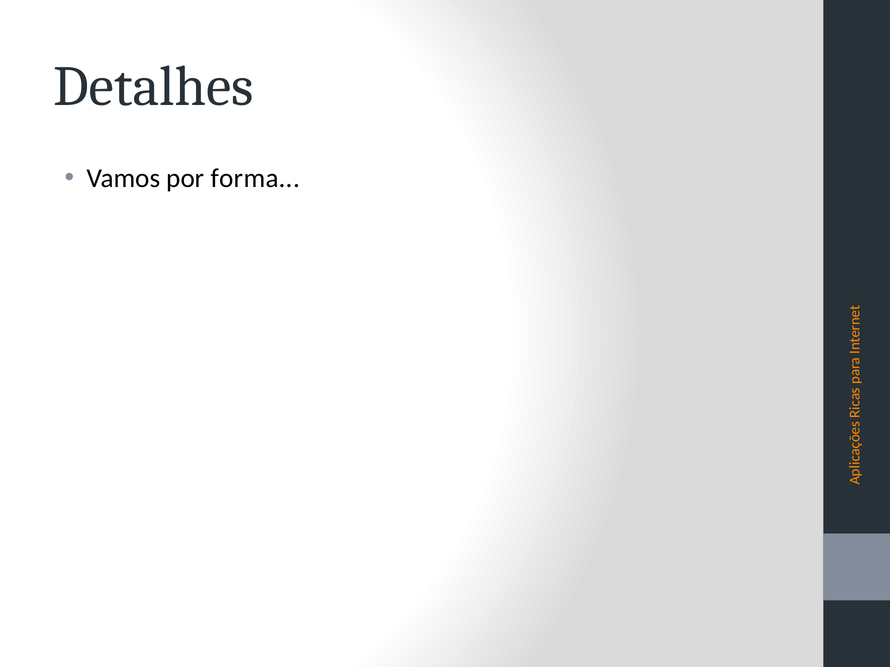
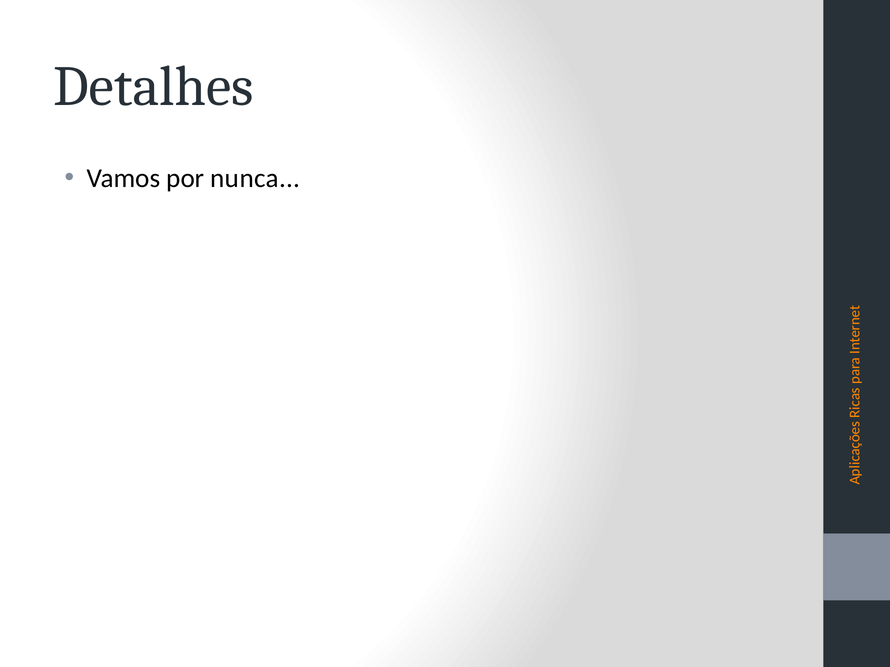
forma: forma -> nunca (255, 178)
